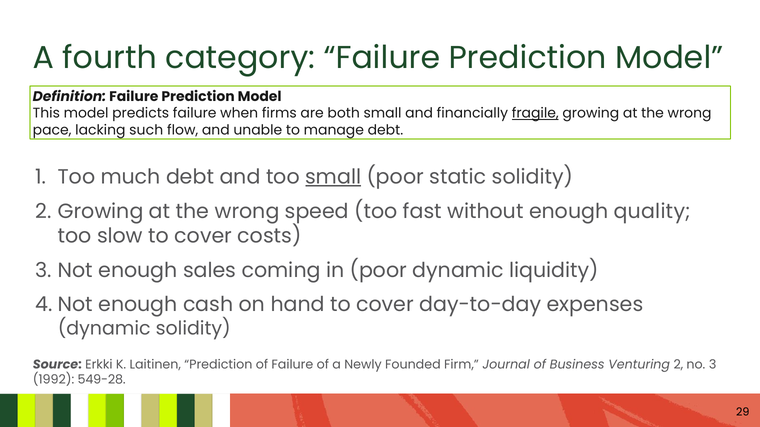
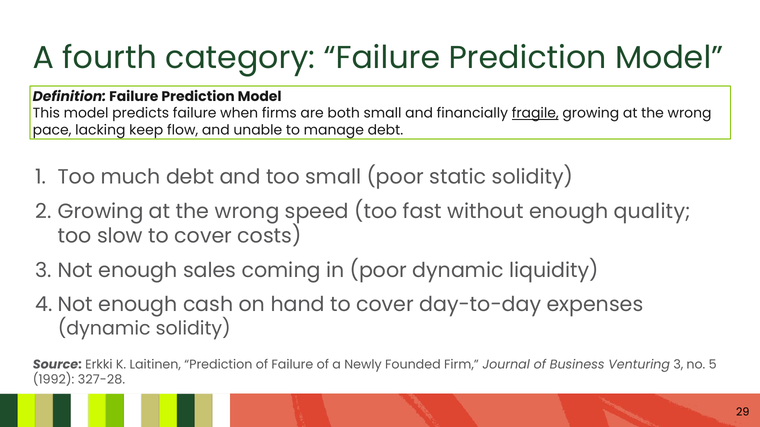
such: such -> keep (146, 130)
small underline: present -> none (333, 177)
Venturing 2: 2 -> 3 (678, 365)
no 3: 3 -> 5 (713, 365)
549-28: 549-28 -> 327-28 (101, 380)
